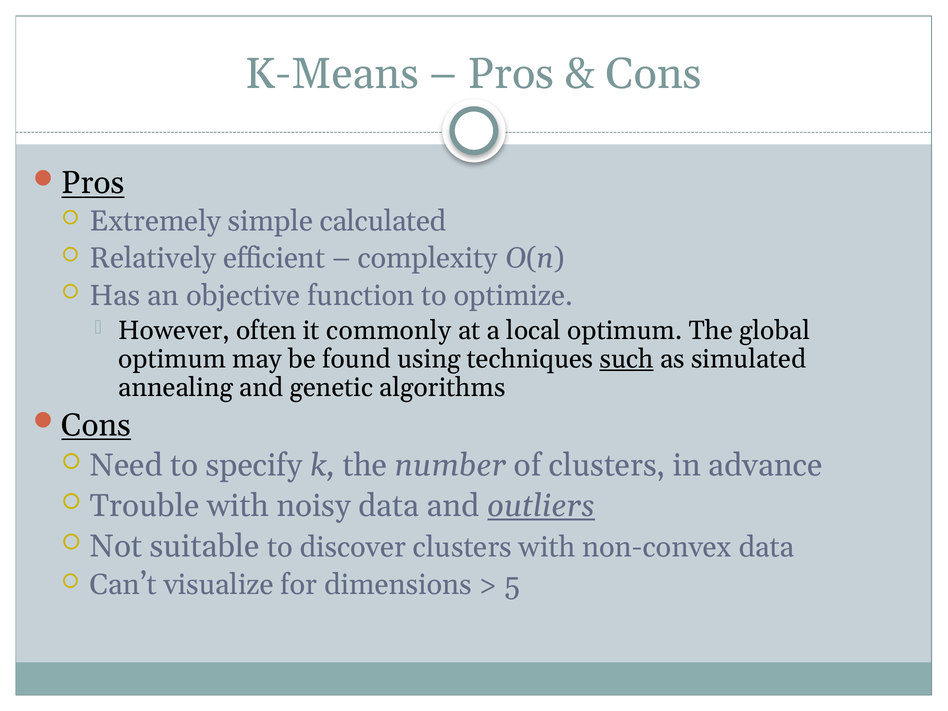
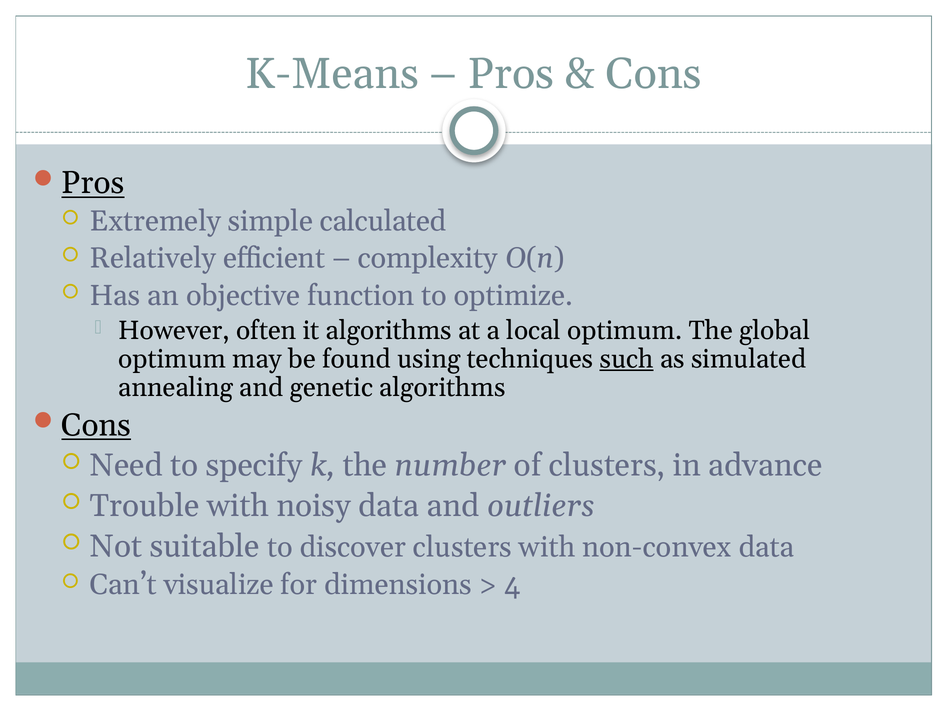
it commonly: commonly -> algorithms (389, 331)
outliers underline: present -> none (541, 506)
5: 5 -> 4 (513, 585)
